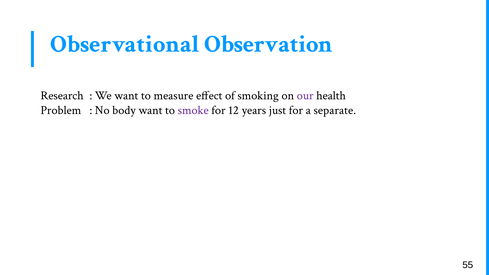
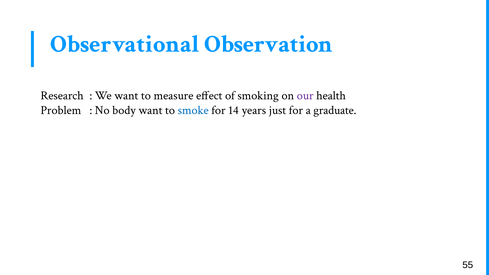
smoke colour: purple -> blue (193, 110)
12: 12 -> 14 (234, 110)
separate: separate -> graduate (335, 110)
